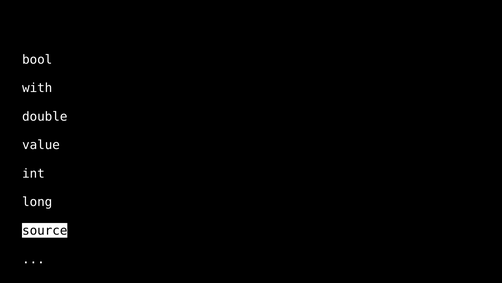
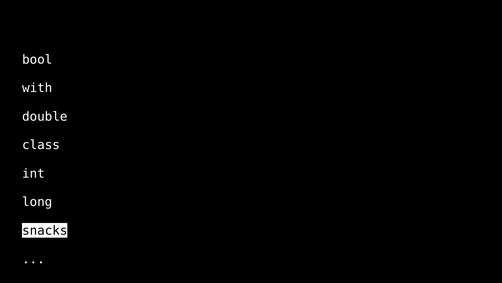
value: value -> class (41, 145)
source: source -> snacks (45, 230)
